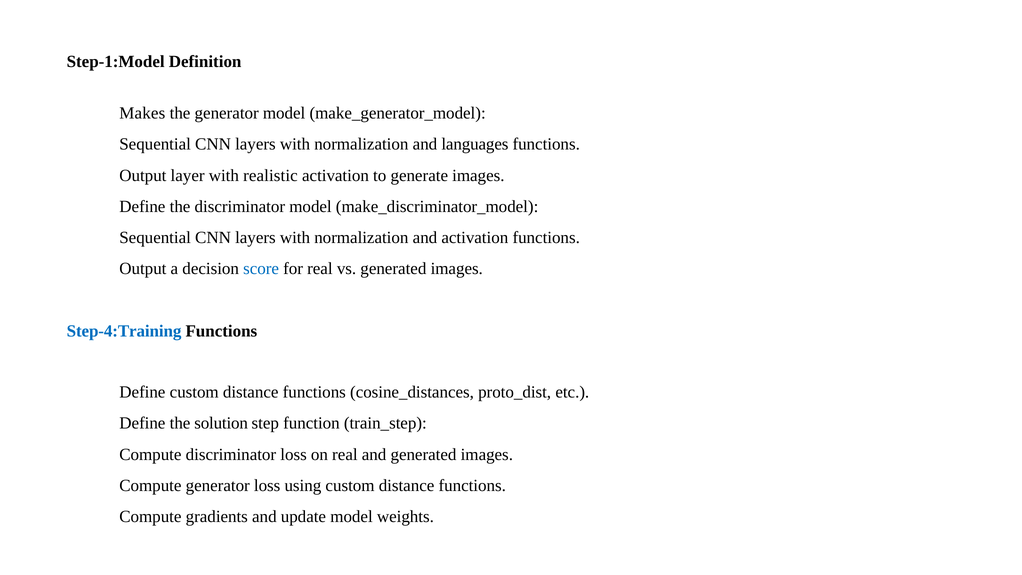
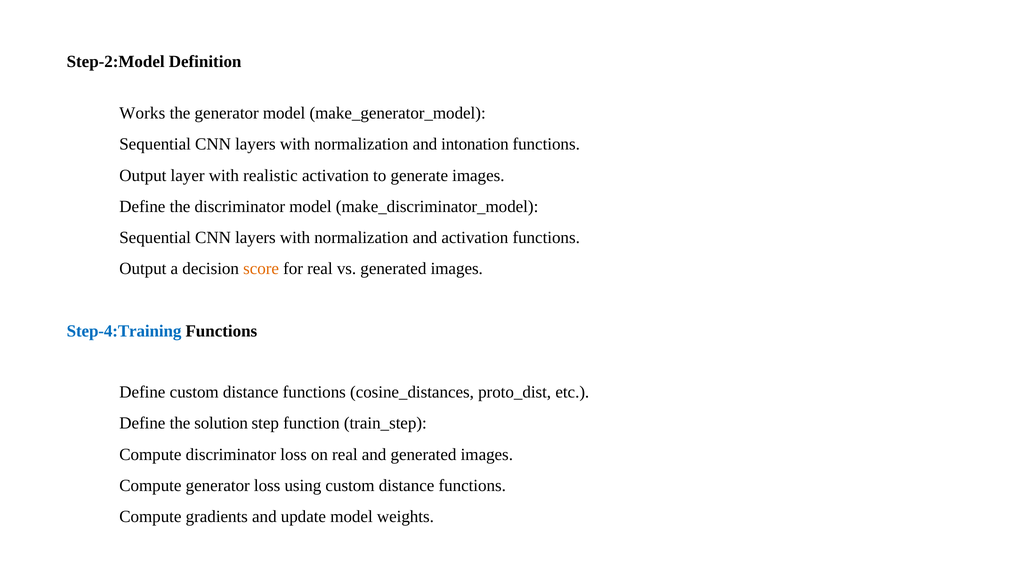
Step-1:Model: Step-1:Model -> Step-2:Model (116, 62)
Makes: Makes -> Works (142, 113)
languages: languages -> intonation (475, 144)
score colour: blue -> orange (261, 269)
